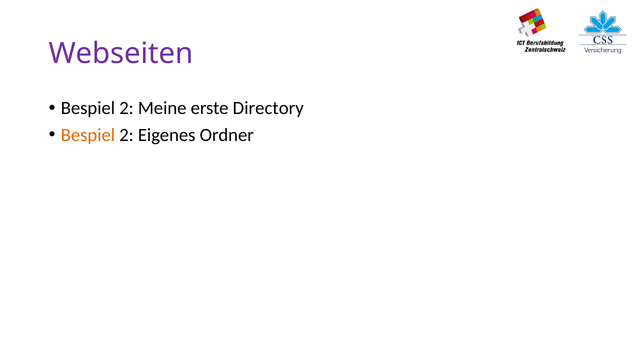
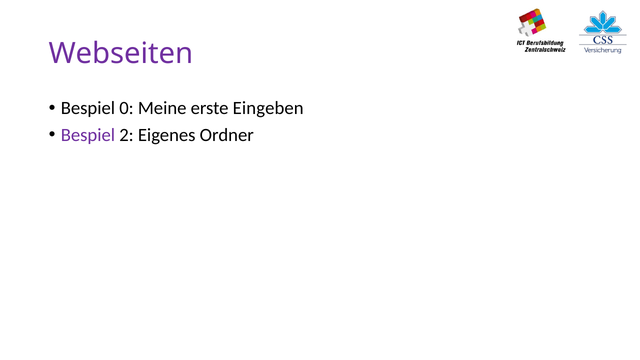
2: 2 -> 0 (126, 108)
Directory: Directory -> Eingeben (268, 108)
Bespiel colour: orange -> purple (88, 135)
